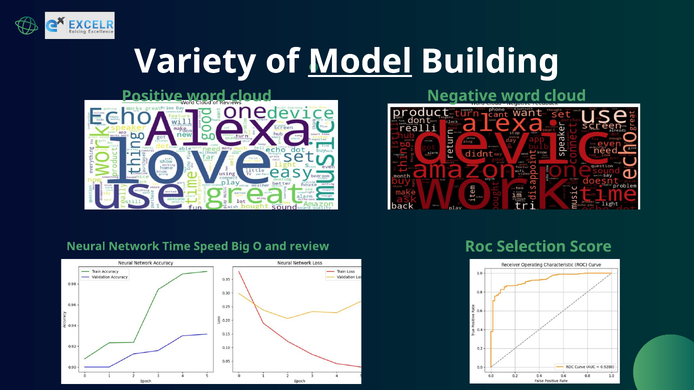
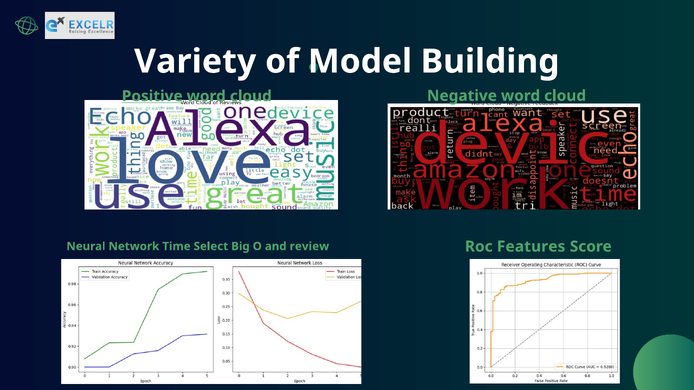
Model underline: present -> none (360, 62)
Selection: Selection -> Features (531, 247)
Speed: Speed -> Select (211, 247)
